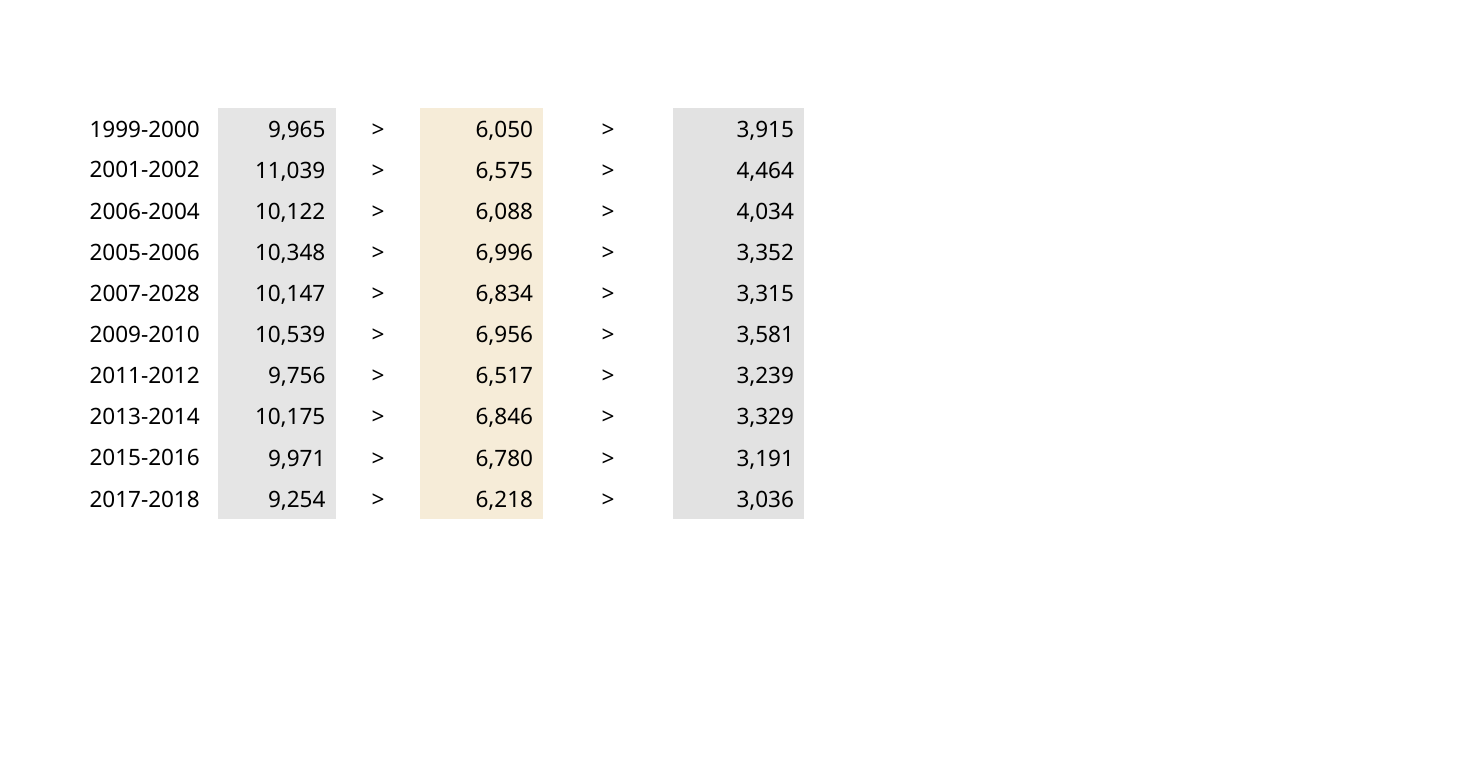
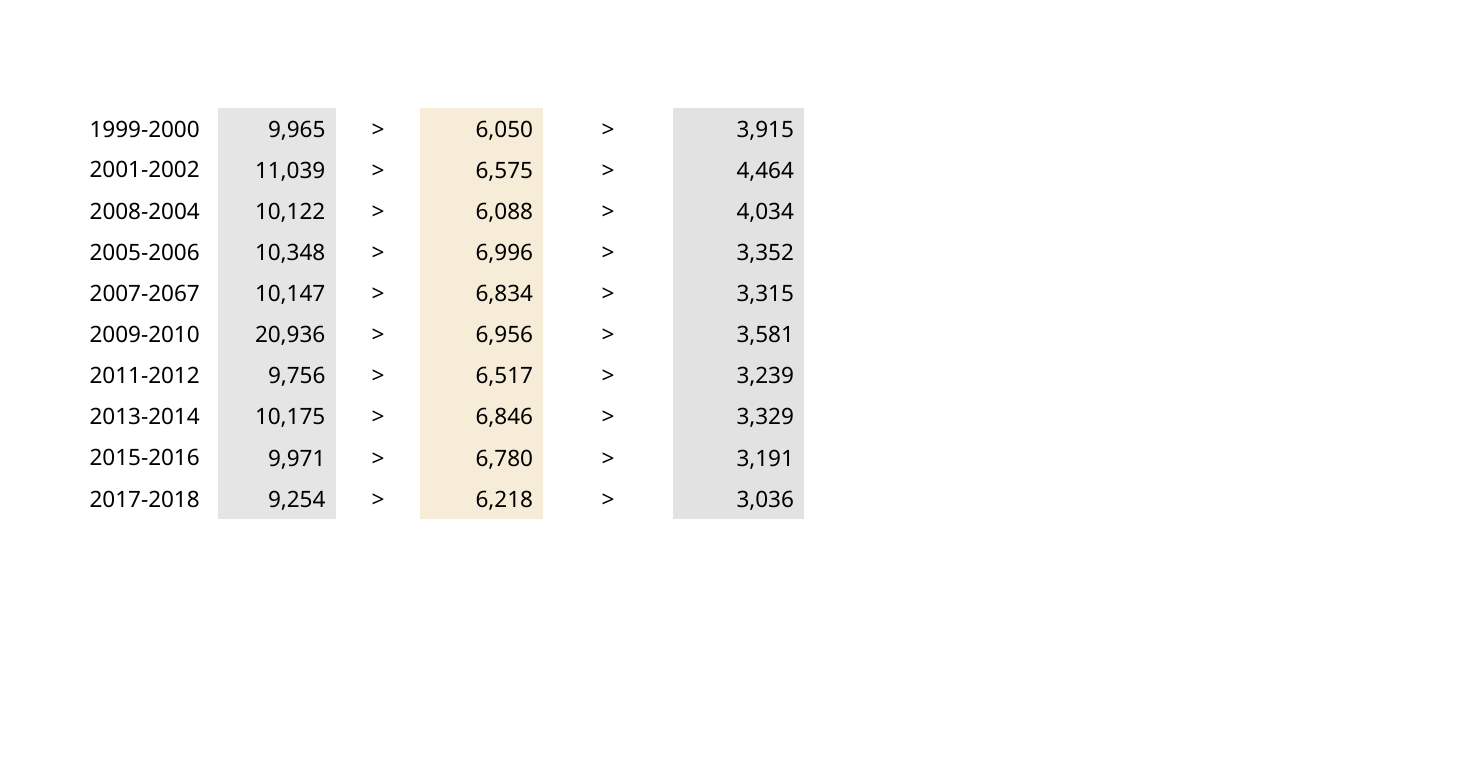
2006-2004: 2006-2004 -> 2008-2004 (145, 212)
2007-2028: 2007-2028 -> 2007-2067 (145, 294)
10,539: 10,539 -> 20,936 (290, 336)
